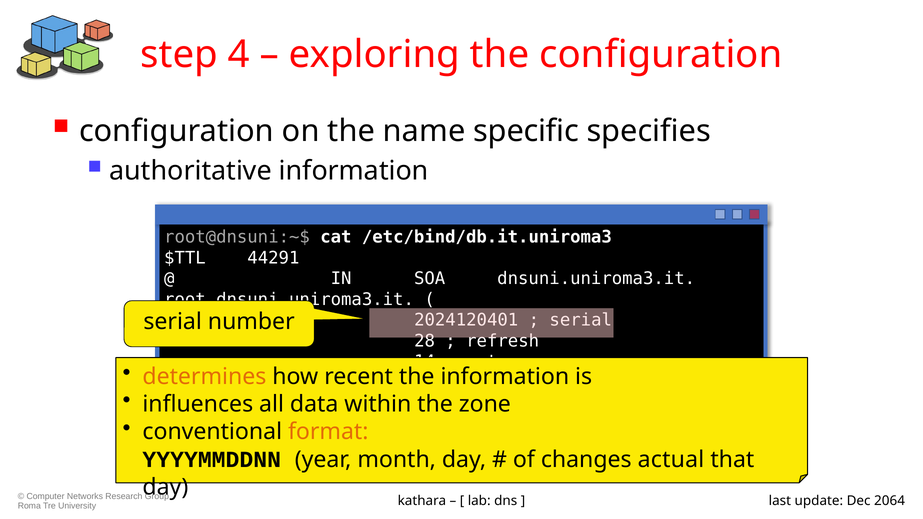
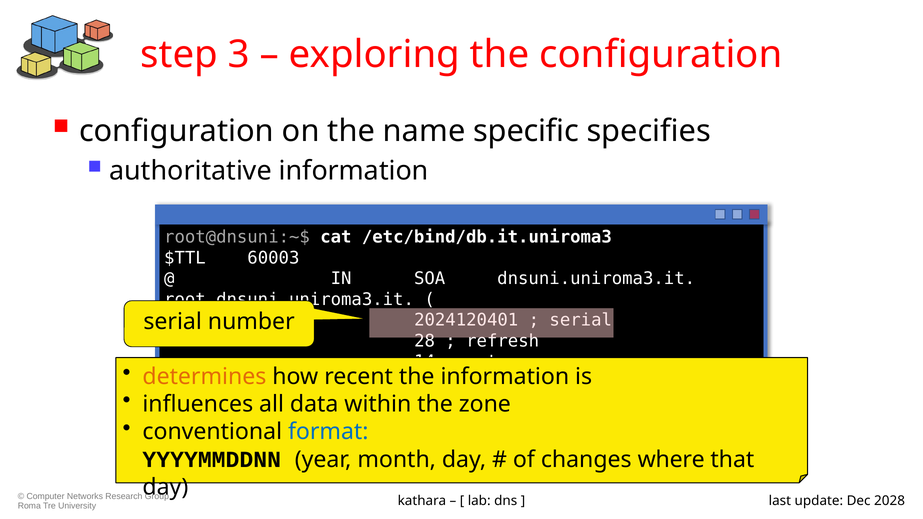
4: 4 -> 3 (239, 55)
44291: 44291 -> 60003 (273, 258)
format colour: orange -> blue (328, 432)
actual: actual -> where (671, 460)
2064: 2064 -> 2028 (890, 501)
